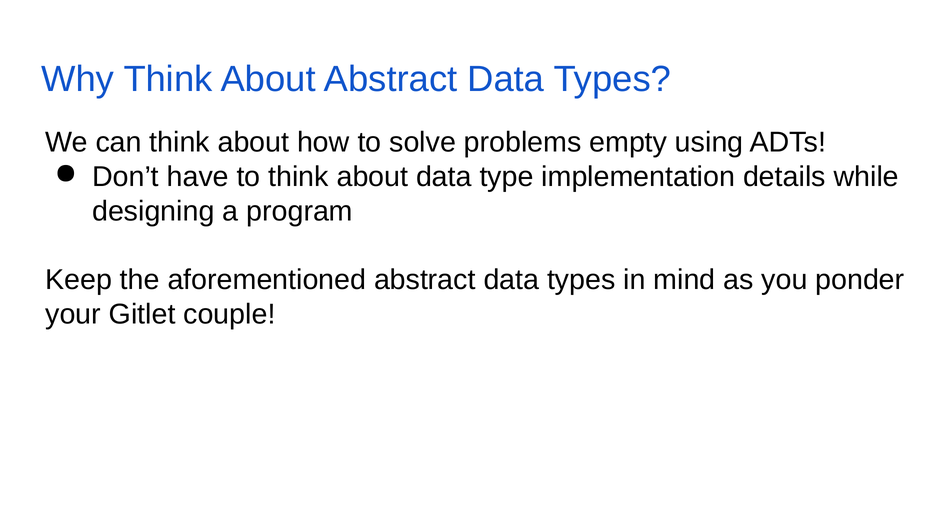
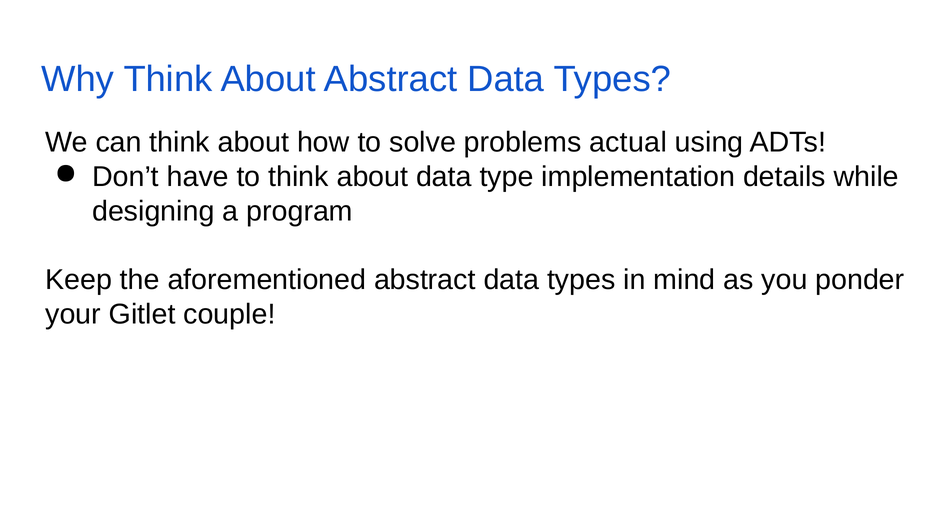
empty: empty -> actual (628, 143)
